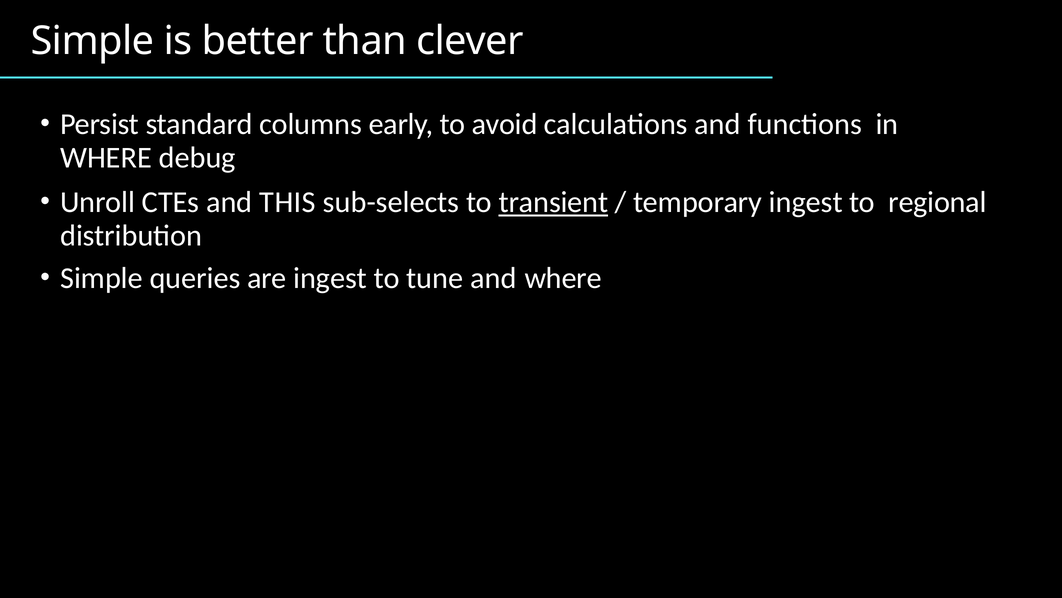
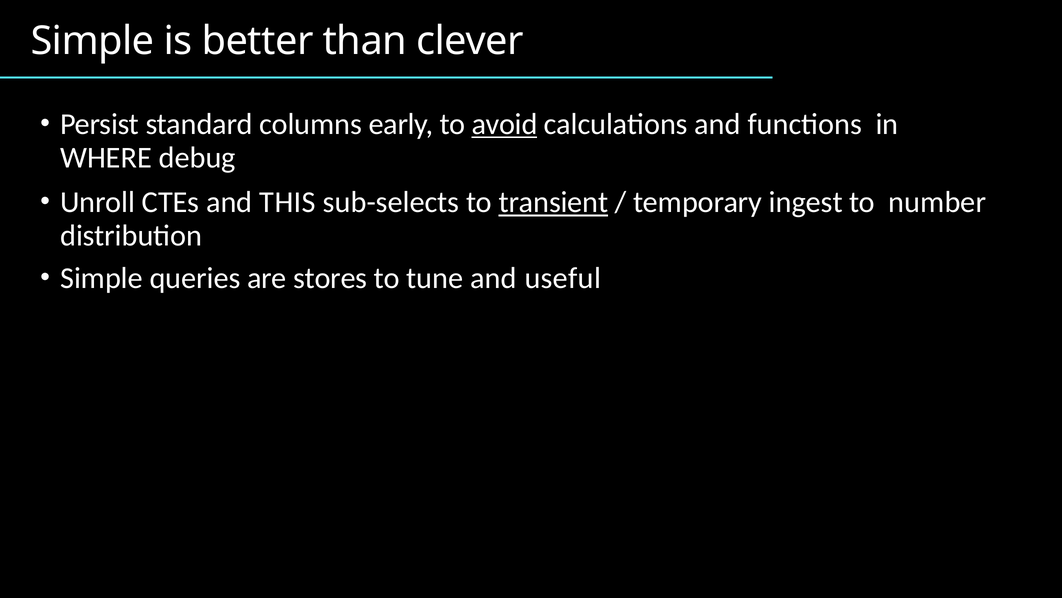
avoid underline: none -> present (505, 124)
regional: regional -> number (937, 202)
are ingest: ingest -> stores (330, 278)
and where: where -> useful (563, 278)
